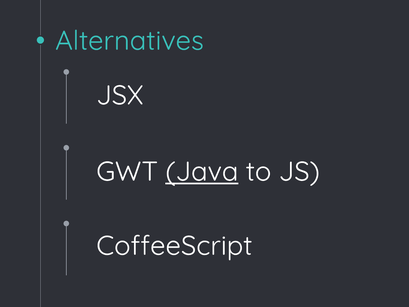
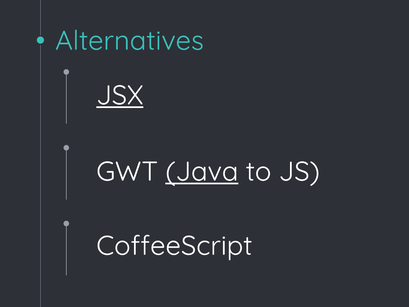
JSX underline: none -> present (120, 95)
